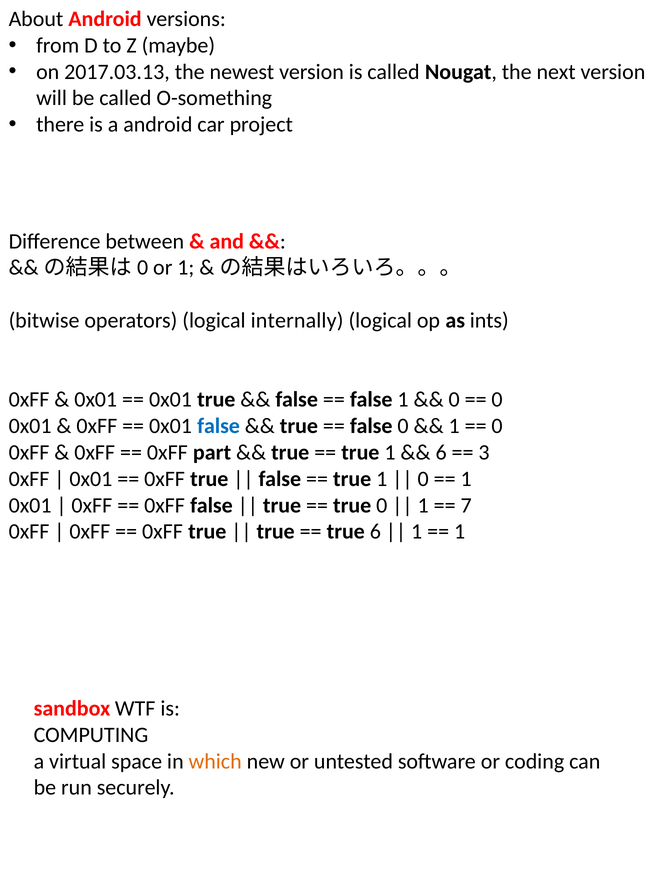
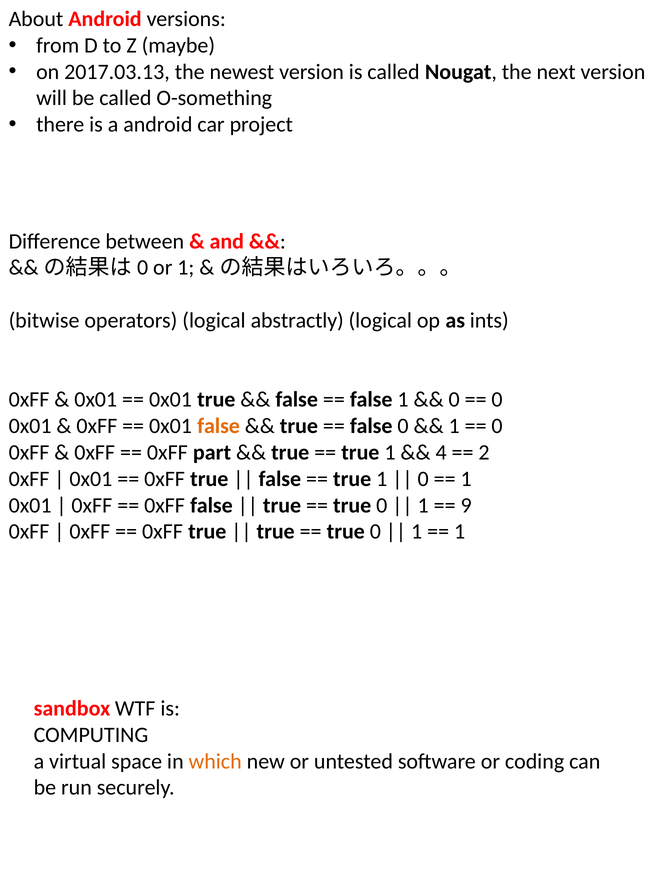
internally: internally -> abstractly (297, 321)
false colour: blue -> orange (219, 426)
6: 6 -> 4 (441, 453)
3: 3 -> 2 (484, 453)
7: 7 -> 9 (466, 505)
6: 6 -> 0 (375, 532)
